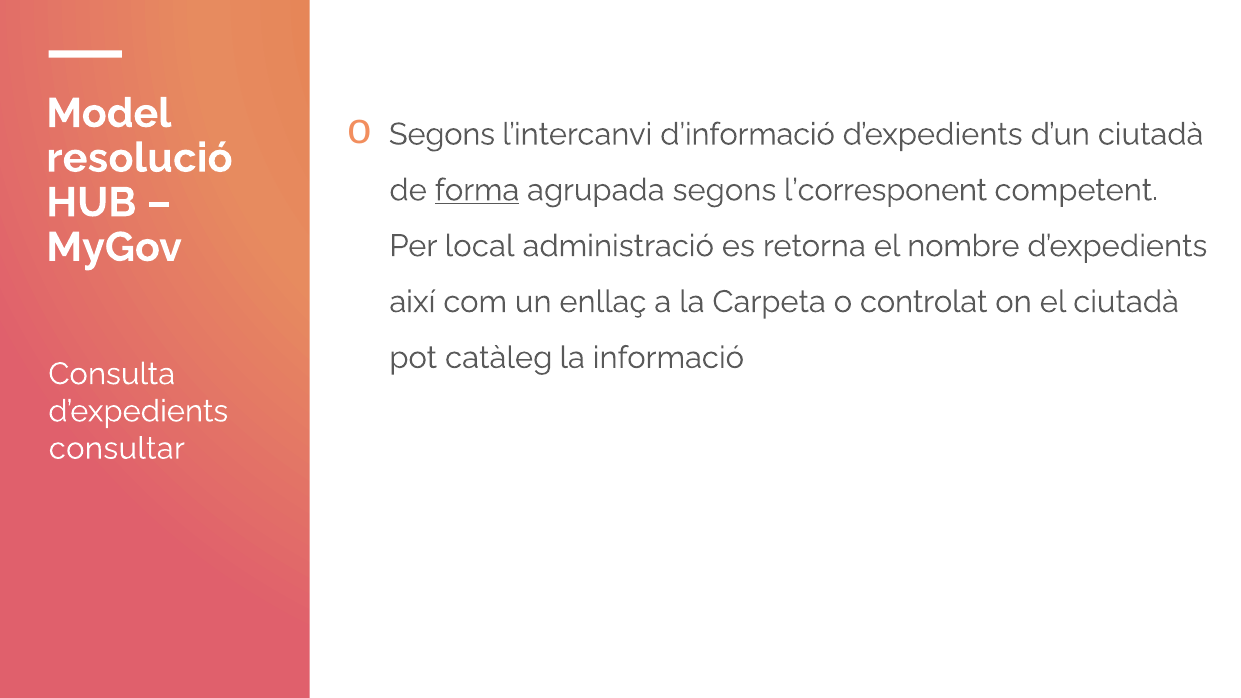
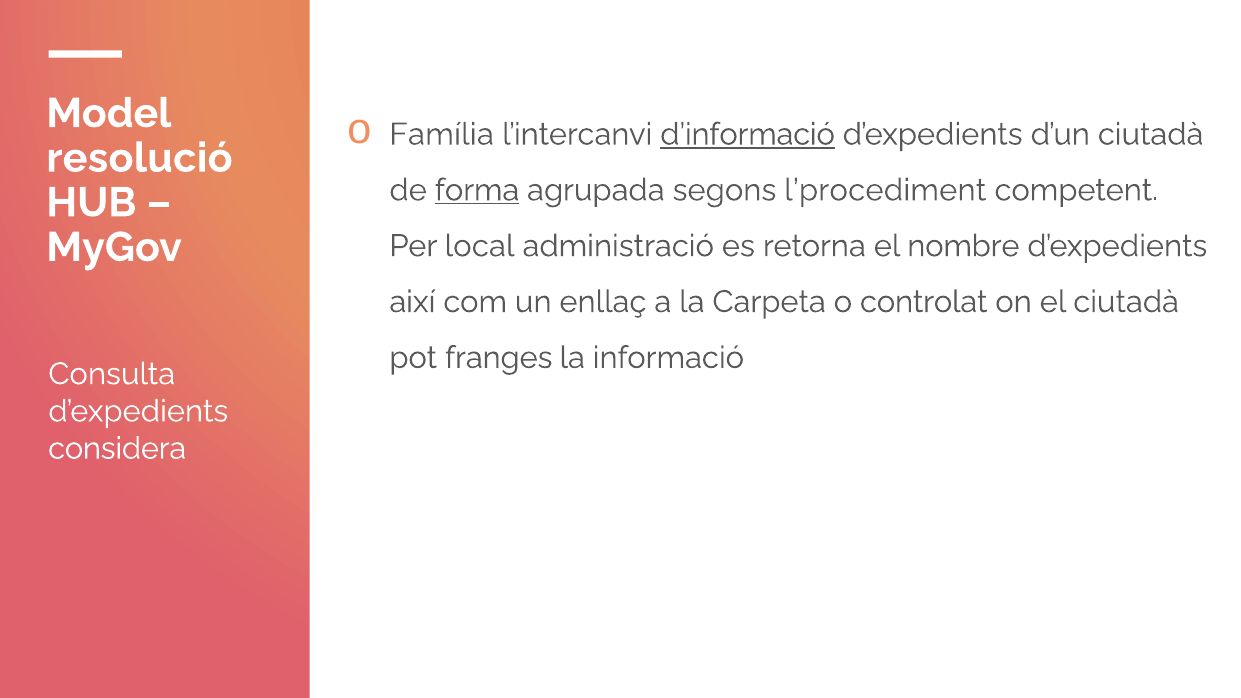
o Segons: Segons -> Família (442, 134)
d’informació underline: none -> present (748, 134)
l’corresponent: l’corresponent -> l’procediment (885, 190)
catàleg: catàleg -> franges (499, 358)
consultar: consultar -> considera (117, 448)
